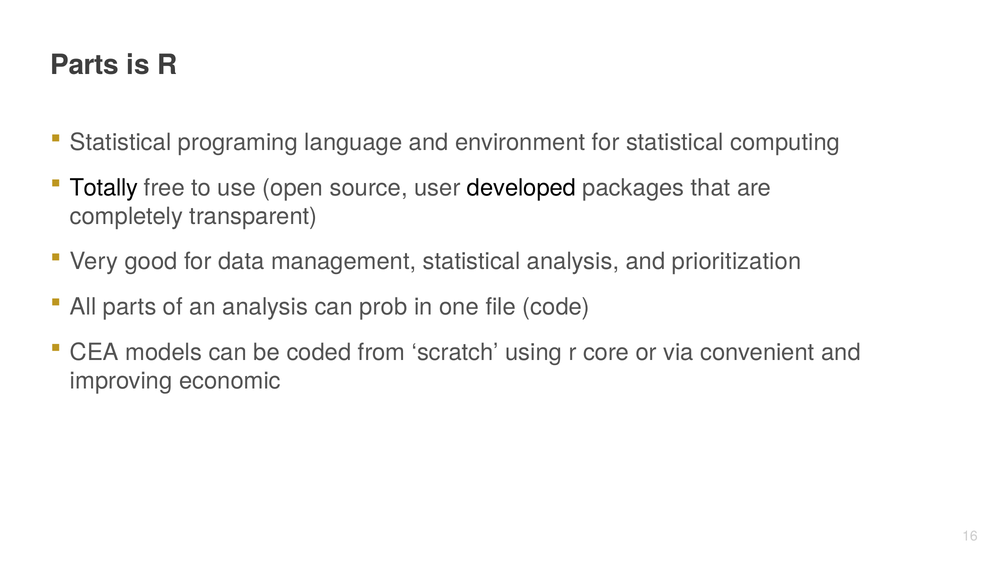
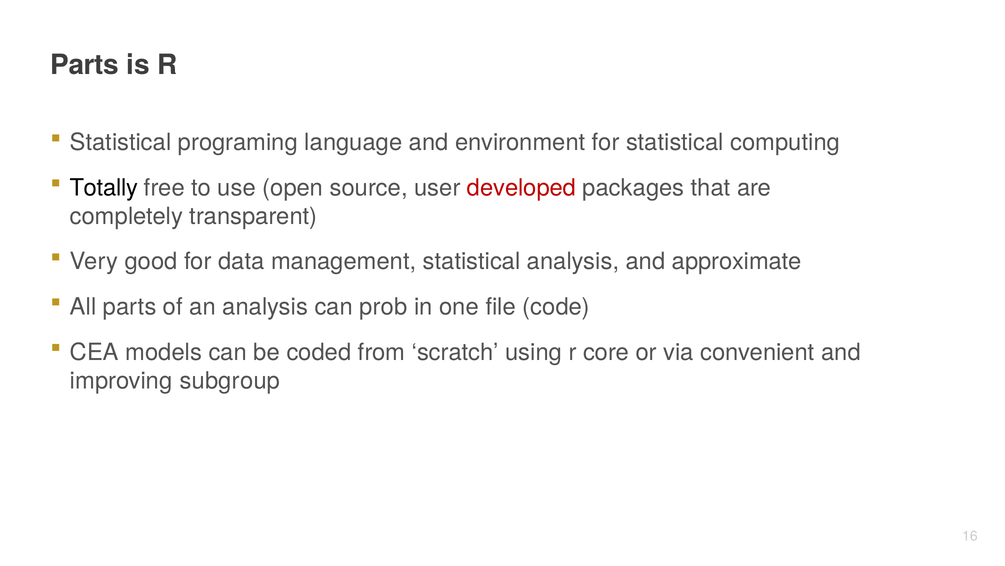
developed colour: black -> red (521, 188)
prioritization: prioritization -> approximate (737, 261)
economic: economic -> subgroup (230, 380)
